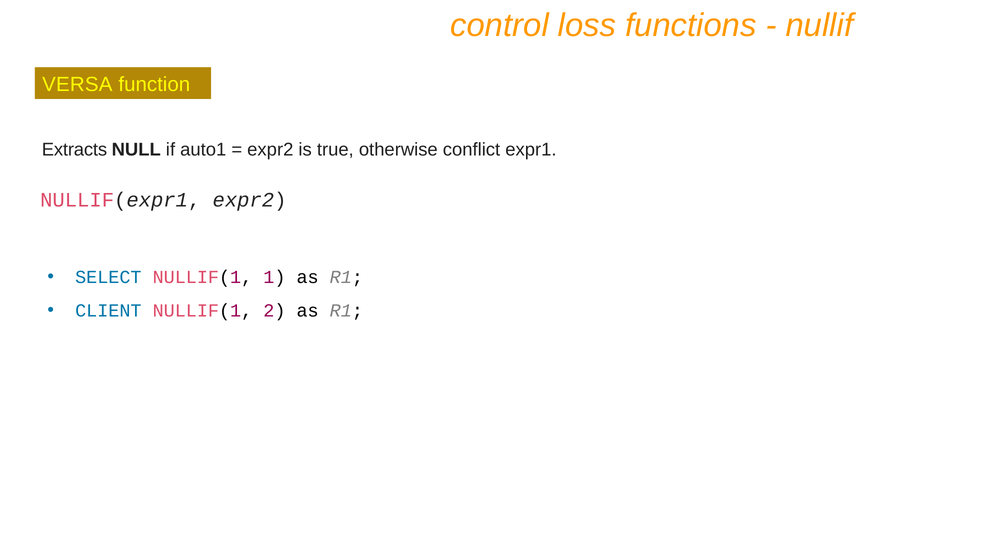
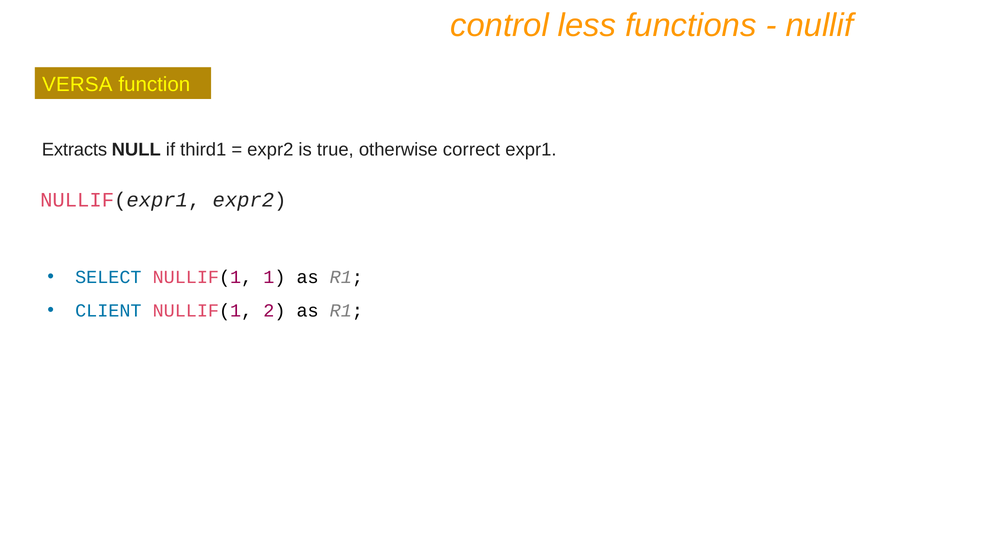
loss: loss -> less (587, 26)
auto1: auto1 -> third1 (203, 150)
conflict: conflict -> correct (471, 150)
